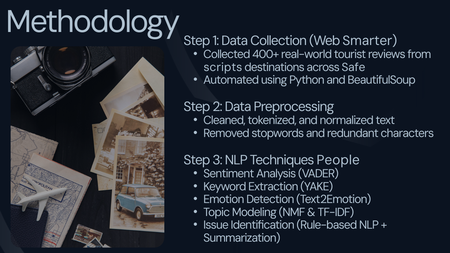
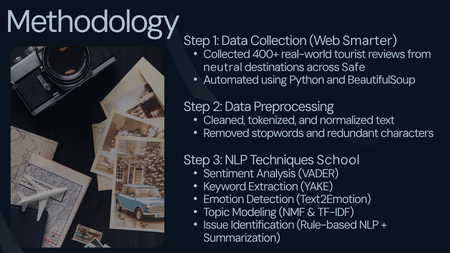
scripts: scripts -> neutral (223, 67)
People: People -> School (338, 160)
